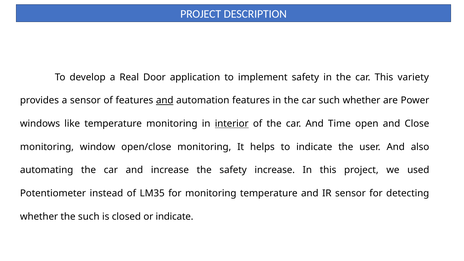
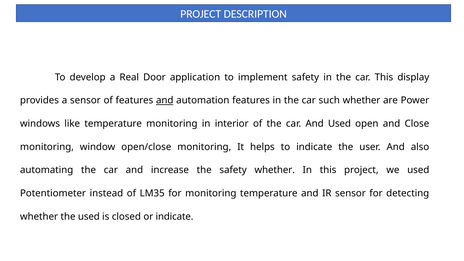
variety: variety -> display (413, 77)
interior underline: present -> none (232, 124)
And Time: Time -> Used (339, 124)
safety increase: increase -> whether (275, 170)
the such: such -> used (89, 216)
